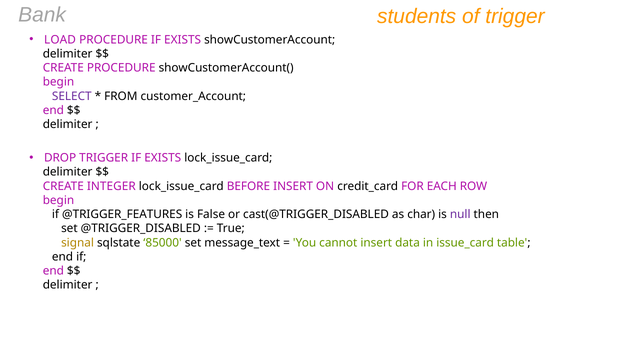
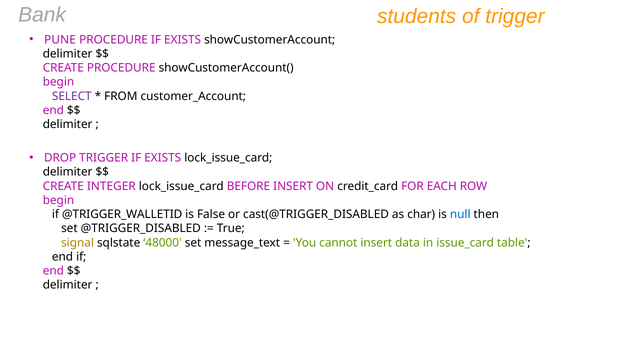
LOAD: LOAD -> PUNE (60, 40)
@TRIGGER_FEATURES: @TRIGGER_FEATURES -> @TRIGGER_WALLETID (122, 215)
null colour: purple -> blue (460, 215)
85000: 85000 -> 48000 (163, 243)
